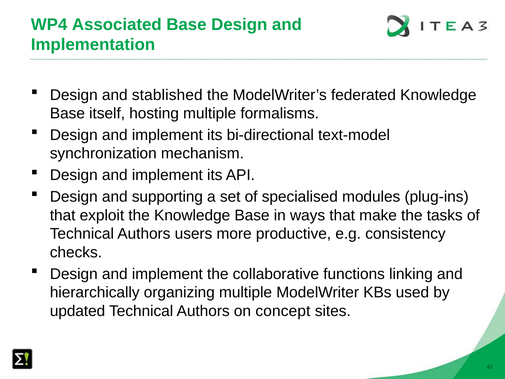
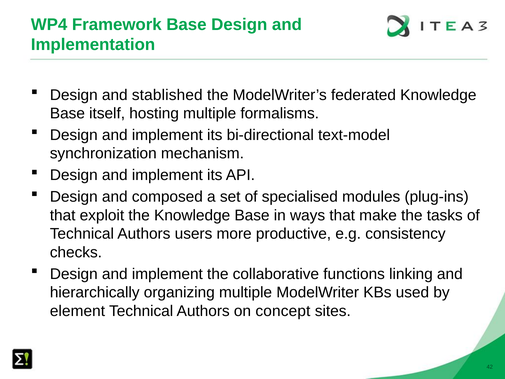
Associated: Associated -> Framework (117, 24)
supporting: supporting -> composed (167, 197)
updated: updated -> element (77, 311)
